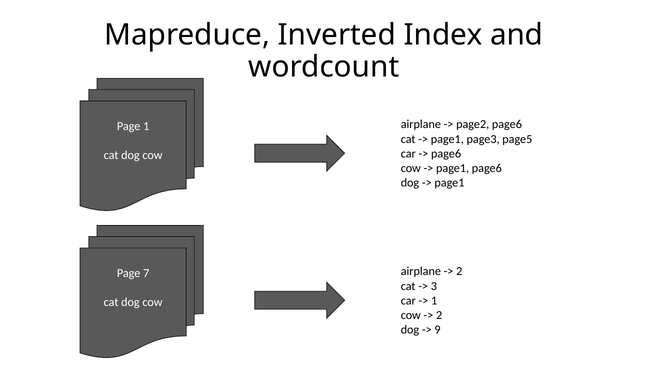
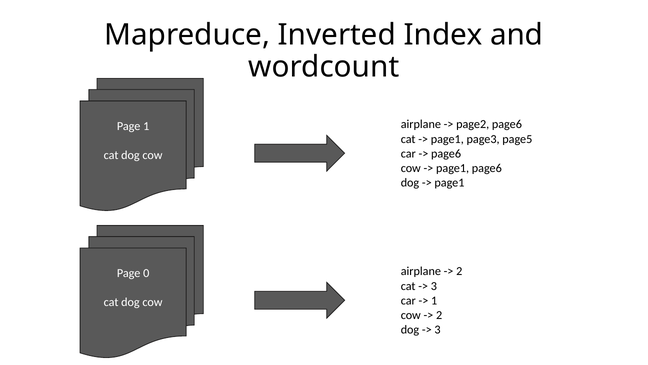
7: 7 -> 0 (146, 273)
9: 9 -> 3 (437, 329)
